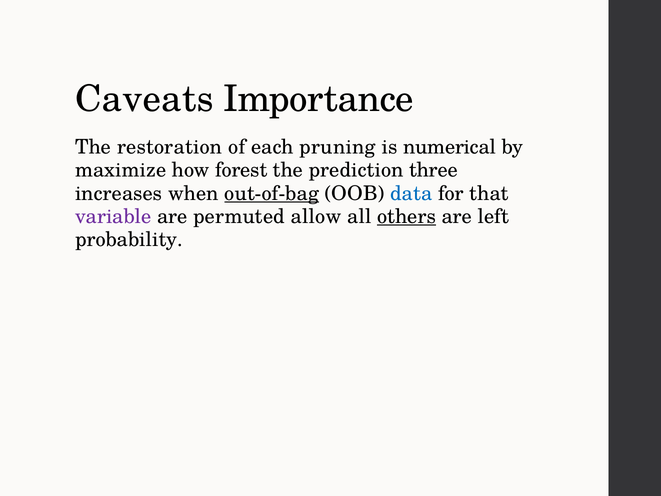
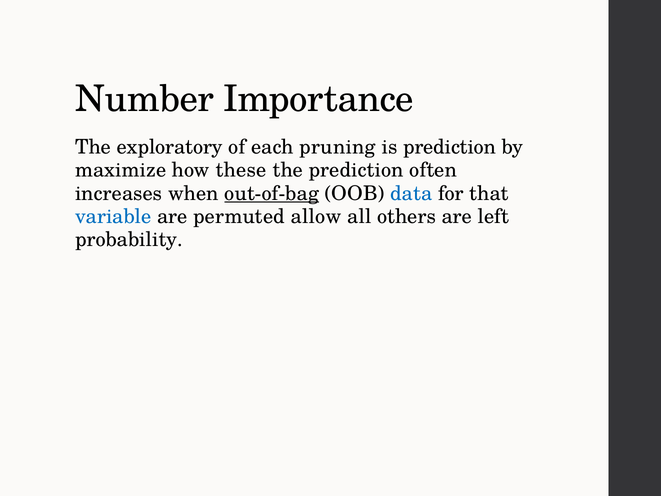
Caveats: Caveats -> Number (145, 99)
restoration: restoration -> exploratory (170, 147)
is numerical: numerical -> prediction (450, 147)
forest: forest -> these (241, 170)
three: three -> often (433, 170)
variable colour: purple -> blue (113, 216)
others underline: present -> none (407, 216)
